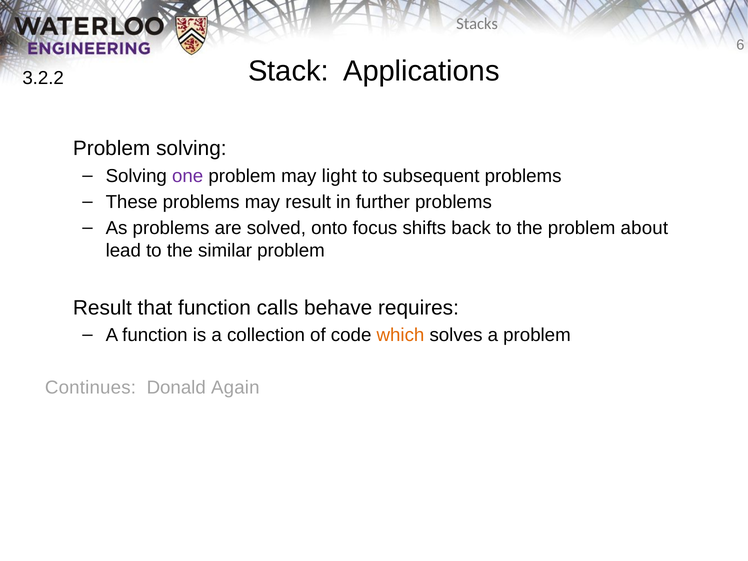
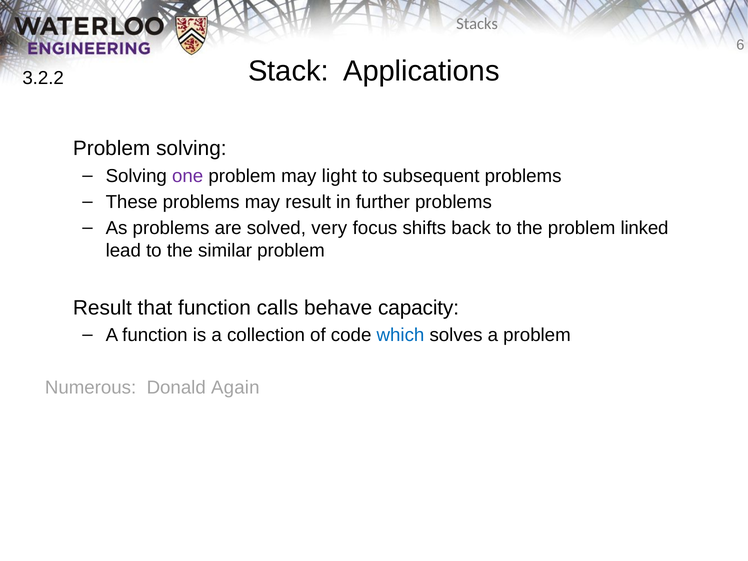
onto: onto -> very (329, 228)
about: about -> linked (645, 228)
requires: requires -> capacity (419, 308)
which colour: orange -> blue (400, 335)
Continues: Continues -> Numerous (91, 387)
